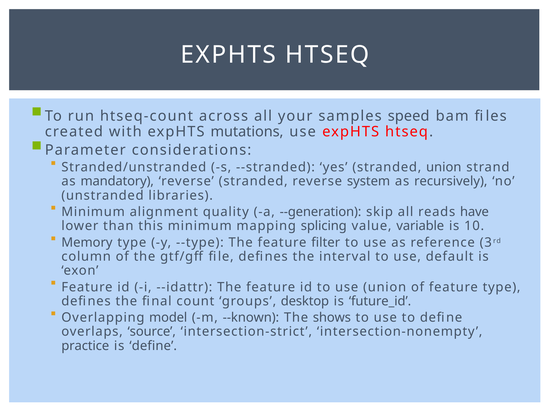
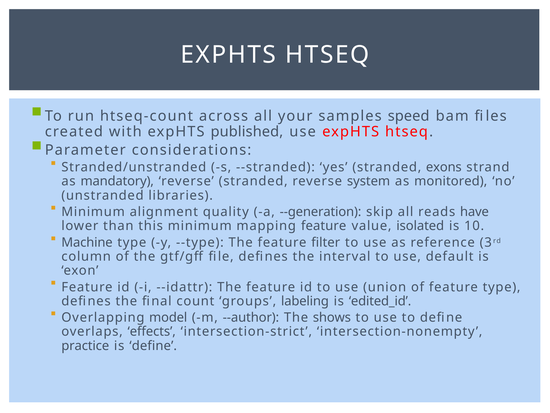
mutations: mutations -> published (247, 132)
stranded union: union -> exons (444, 167)
recursively: recursively -> monitored (451, 181)
mapping splicing: splicing -> feature (324, 226)
variable: variable -> isolated (420, 226)
Memory: Memory -> Machine (87, 242)
desktop: desktop -> labeling (305, 301)
future_id: future_id -> edited_id (380, 301)
--known: --known -> --author (251, 317)
source: source -> effects (152, 331)
